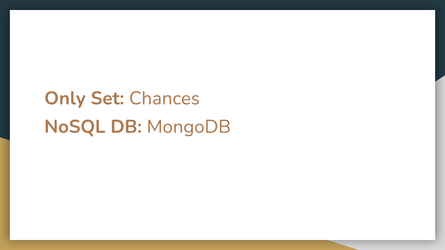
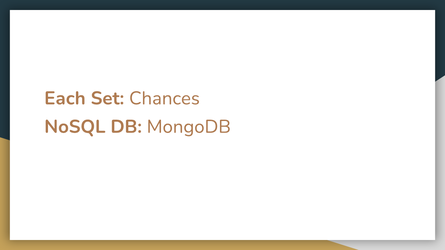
Only: Only -> Each (65, 98)
